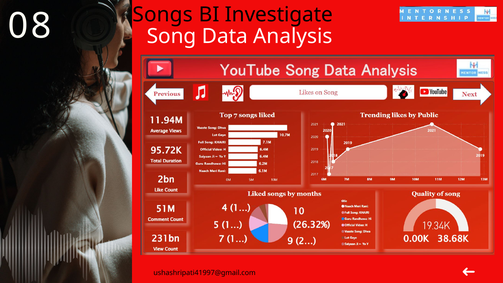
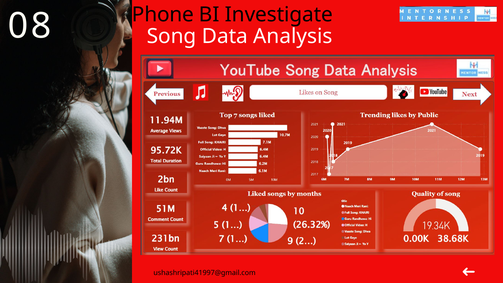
Songs: Songs -> Phone (163, 15)
